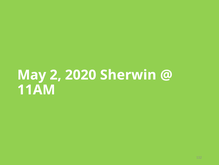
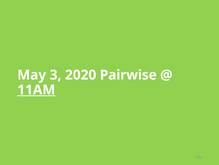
2: 2 -> 3 (56, 75)
Sherwin: Sherwin -> Pairwise (128, 75)
11AM underline: none -> present (36, 89)
